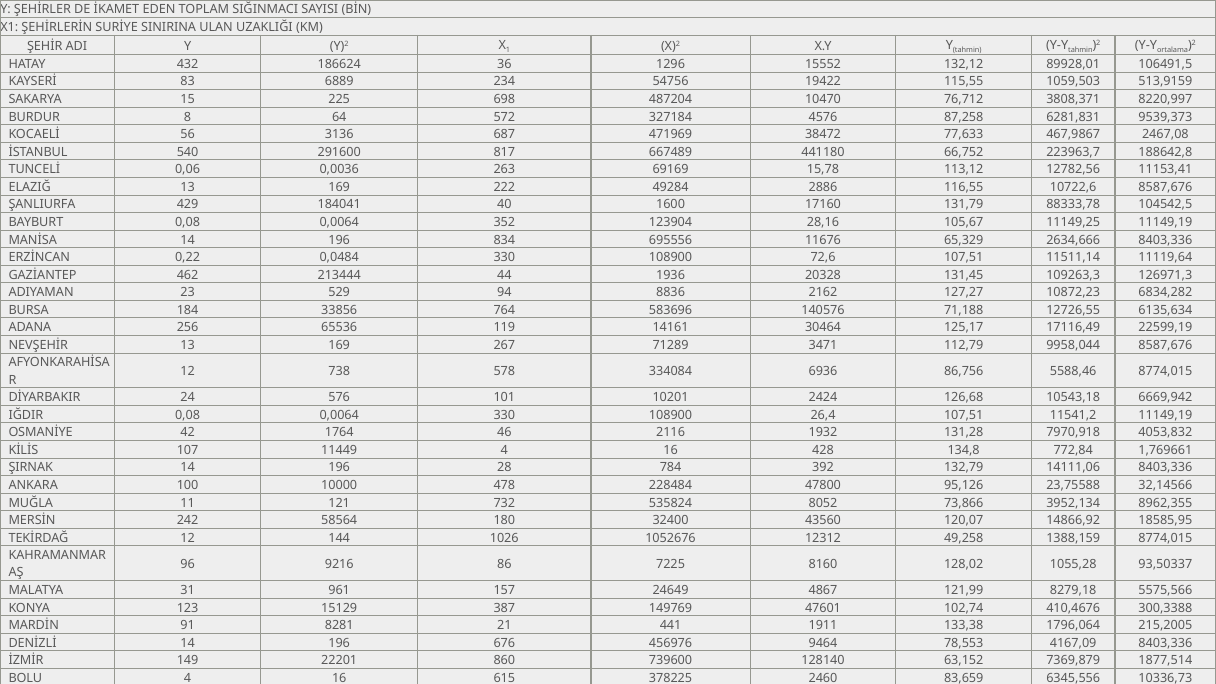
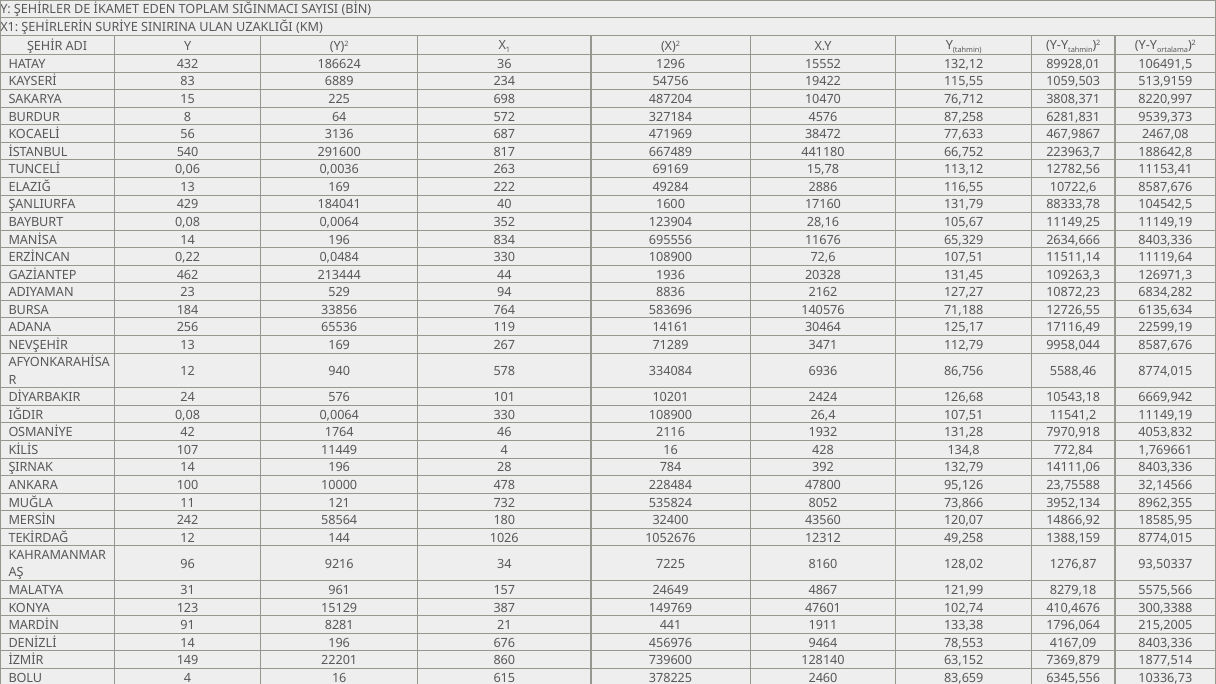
738: 738 -> 940 (339, 371)
86: 86 -> 34 (504, 564)
1055,28: 1055,28 -> 1276,87 (1073, 564)
